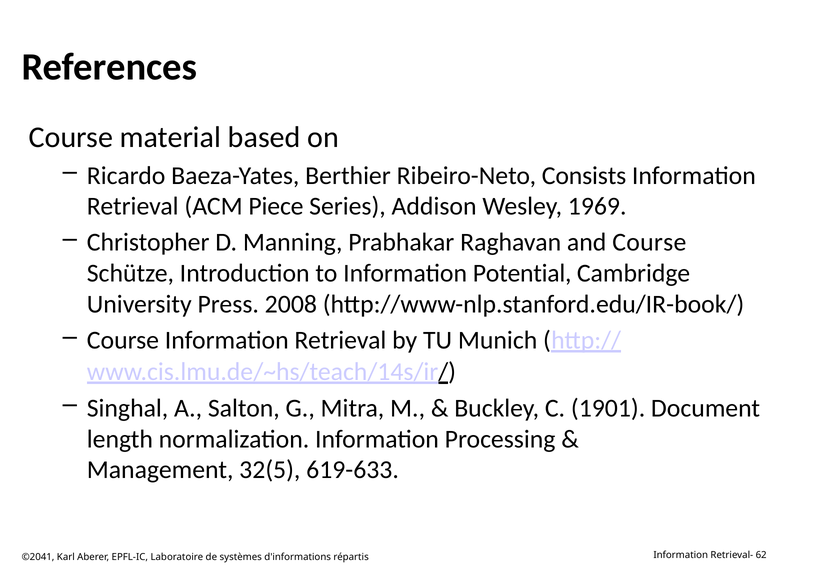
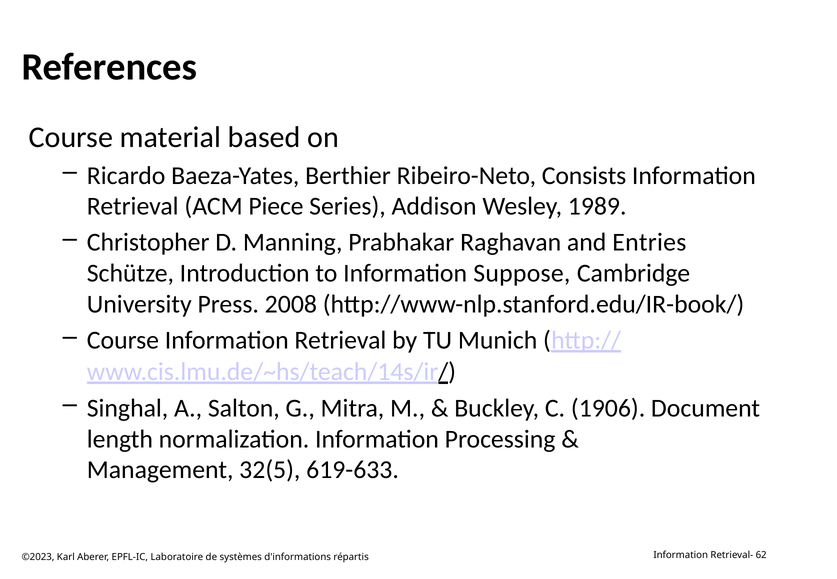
1969: 1969 -> 1989 (597, 207)
and Course: Course -> Entries (649, 243)
Potential: Potential -> Suppose (522, 274)
1901: 1901 -> 1906 (608, 408)
©2041: ©2041 -> ©2023 (38, 558)
